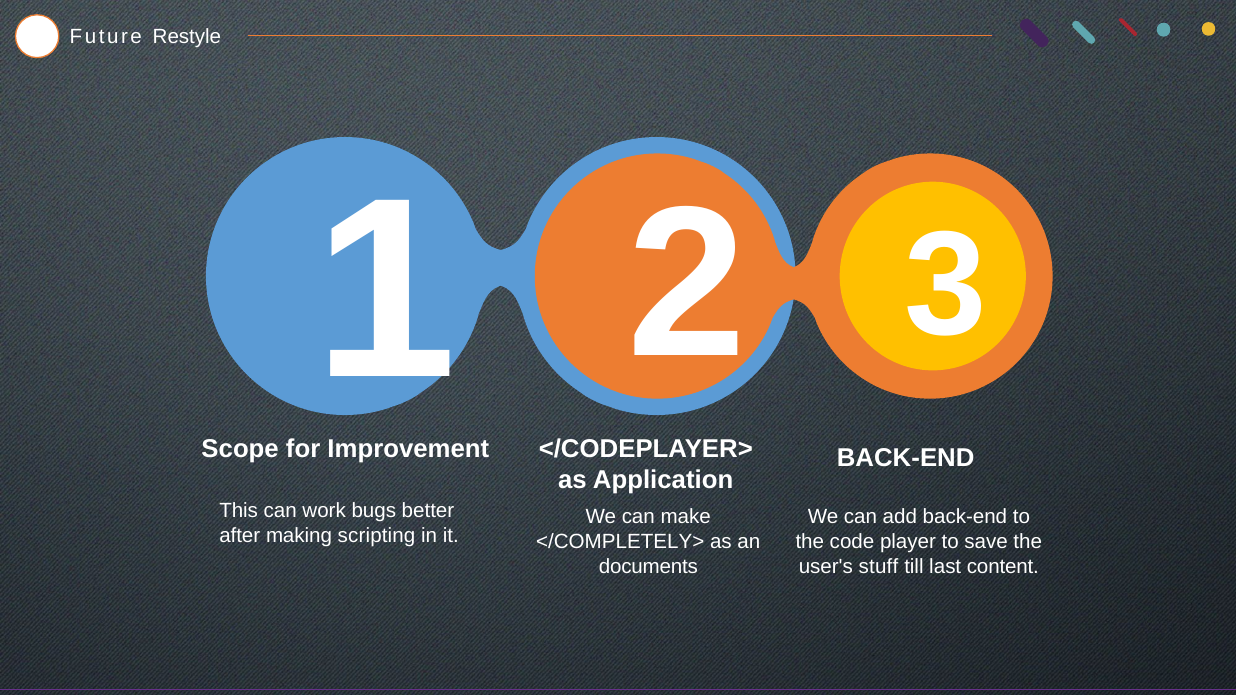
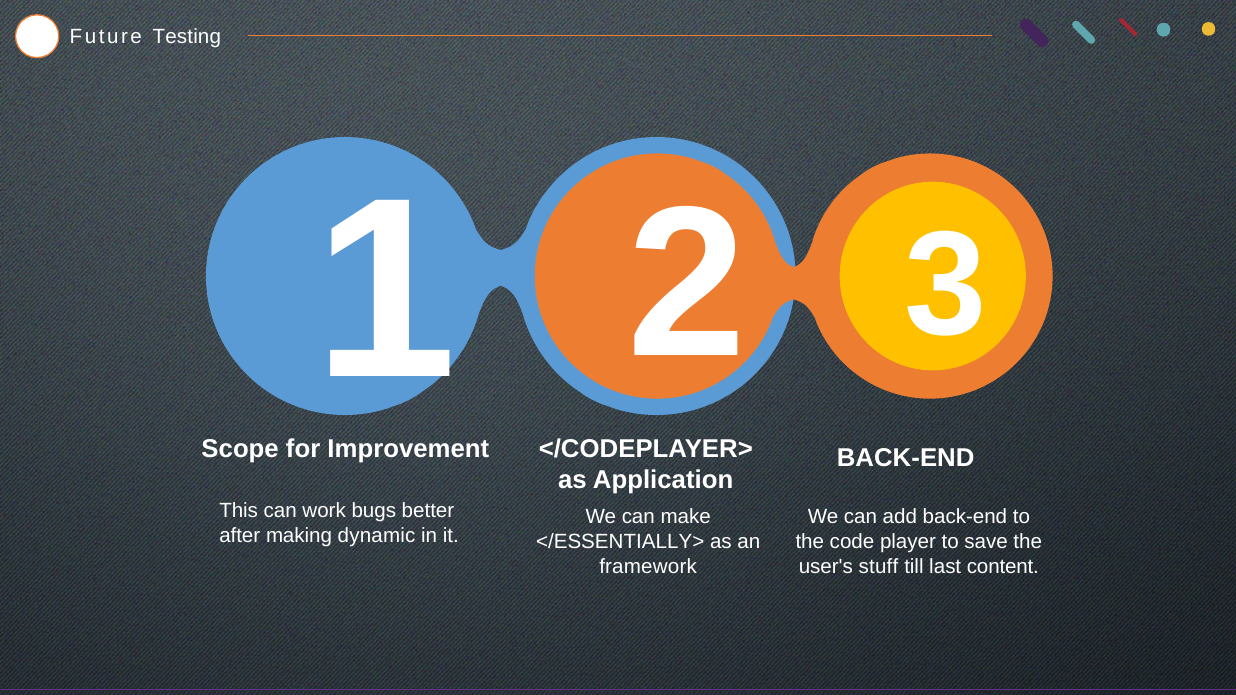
Restyle: Restyle -> Testing (187, 36)
scripting: scripting -> dynamic (377, 536)
</COMPLETELY>: </COMPLETELY> -> </ESSENTIALLY> (620, 542)
documents: documents -> framework (648, 567)
